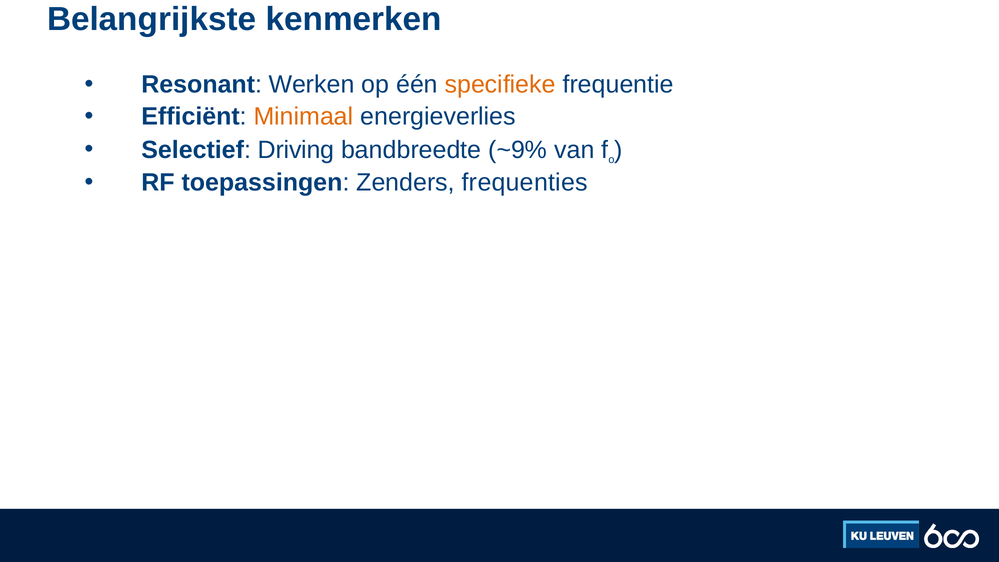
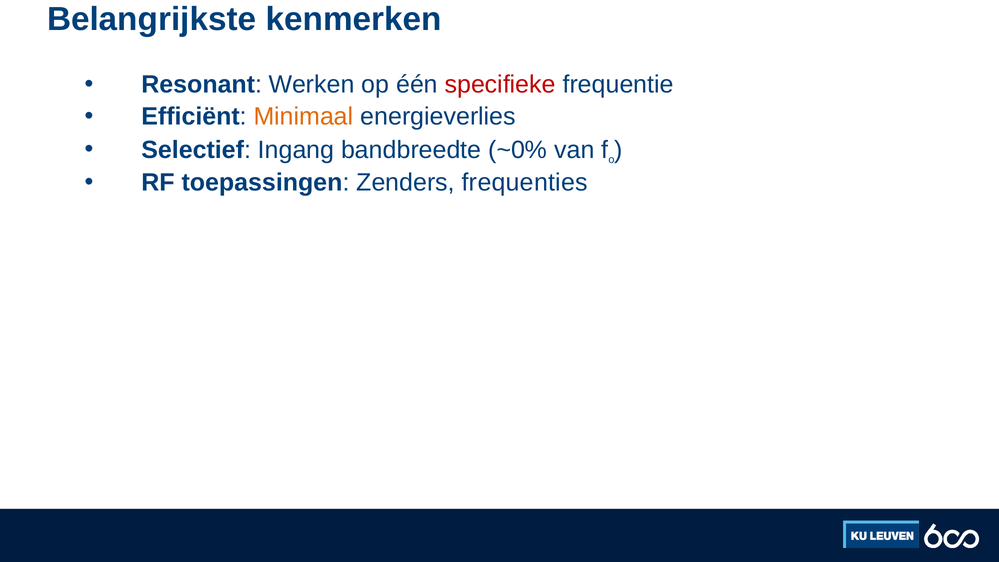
specifieke colour: orange -> red (500, 85)
Driving: Driving -> Ingang (296, 150)
~9%: ~9% -> ~0% (518, 150)
